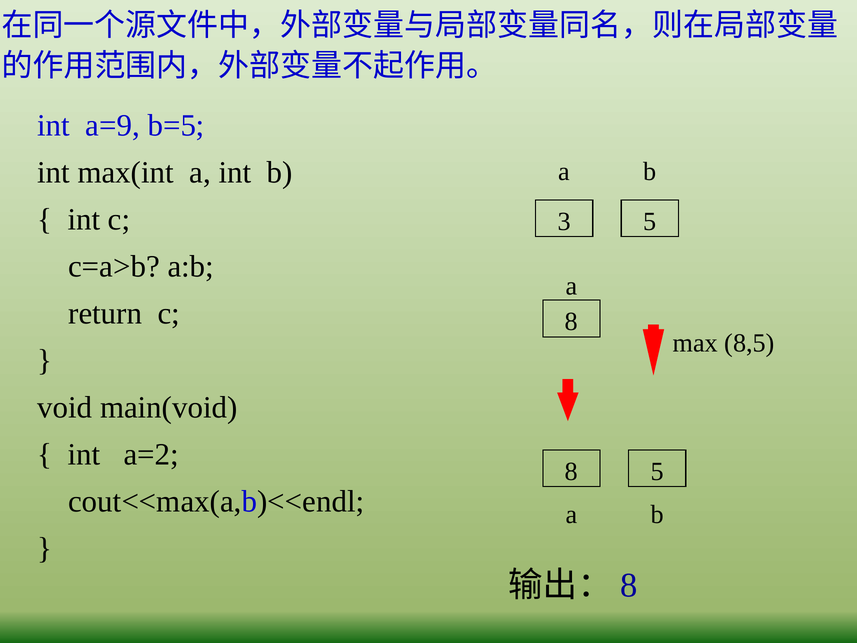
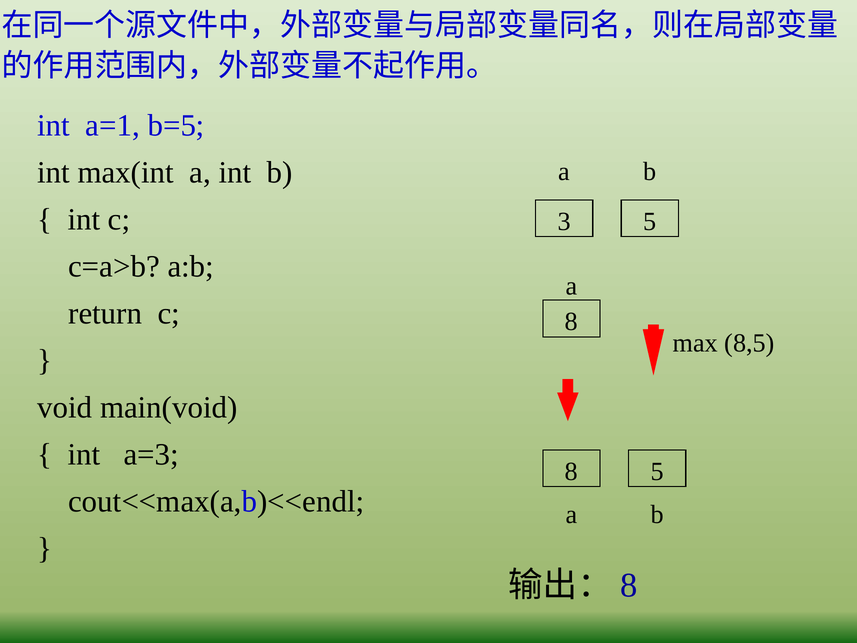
a=9: a=9 -> a=1 (113, 125)
a=2: a=2 -> a=3 (151, 454)
